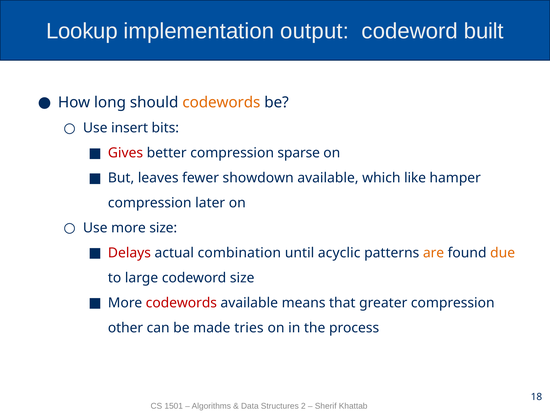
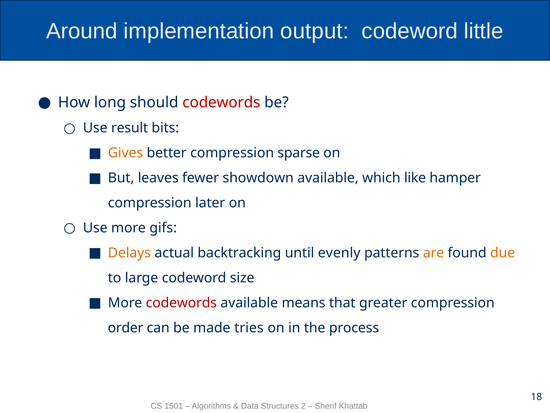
Lookup: Lookup -> Around (82, 31)
built: built -> little (484, 31)
codewords colour: orange -> red (221, 102)
insert: insert -> result (130, 128)
Gives colour: red -> orange (125, 153)
more size: size -> gifs (163, 228)
Delays colour: red -> orange (129, 253)
combination: combination -> backtracking (239, 253)
acyclic: acyclic -> evenly (339, 253)
other: other -> order (126, 328)
